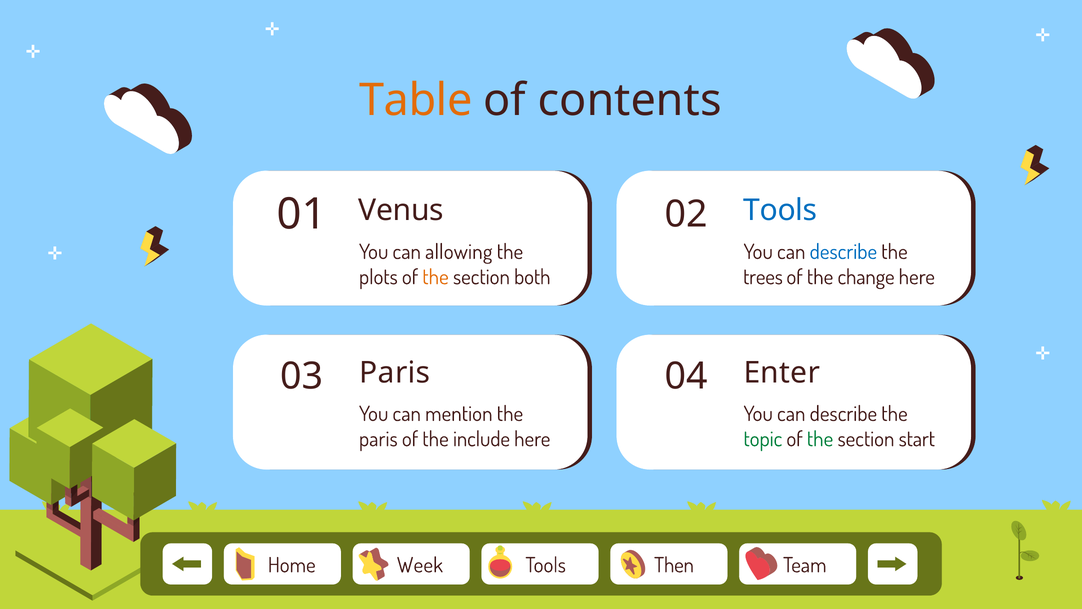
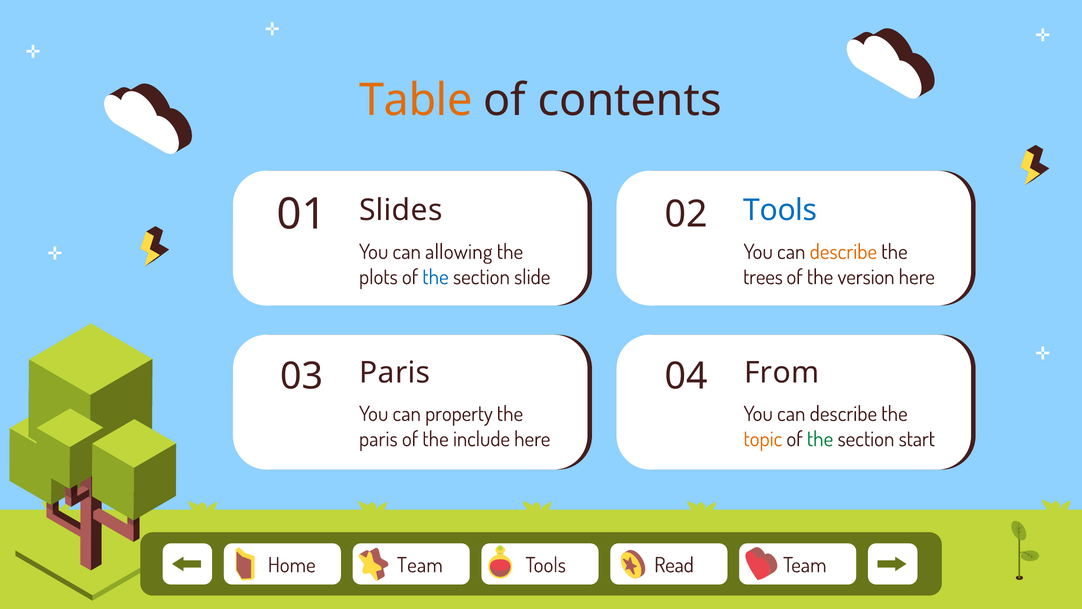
Venus: Venus -> Slides (401, 210)
describe colour: blue -> orange (843, 252)
the colour: orange -> blue (436, 277)
both: both -> slide (532, 277)
change: change -> version (866, 277)
Enter: Enter -> From (782, 372)
mention: mention -> property (459, 414)
topic colour: green -> orange (763, 439)
Home Week: Week -> Team (420, 565)
Then: Then -> Read (674, 565)
